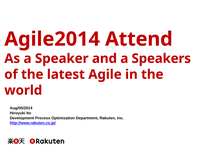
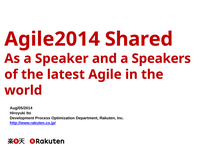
Attend: Attend -> Shared (139, 39)
